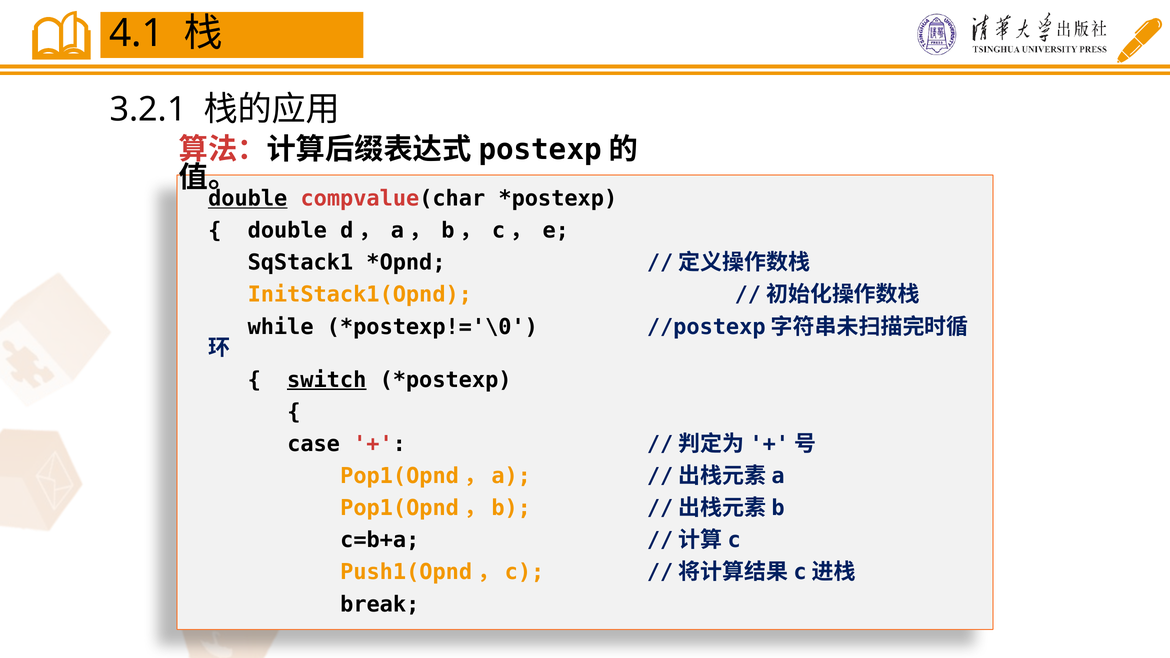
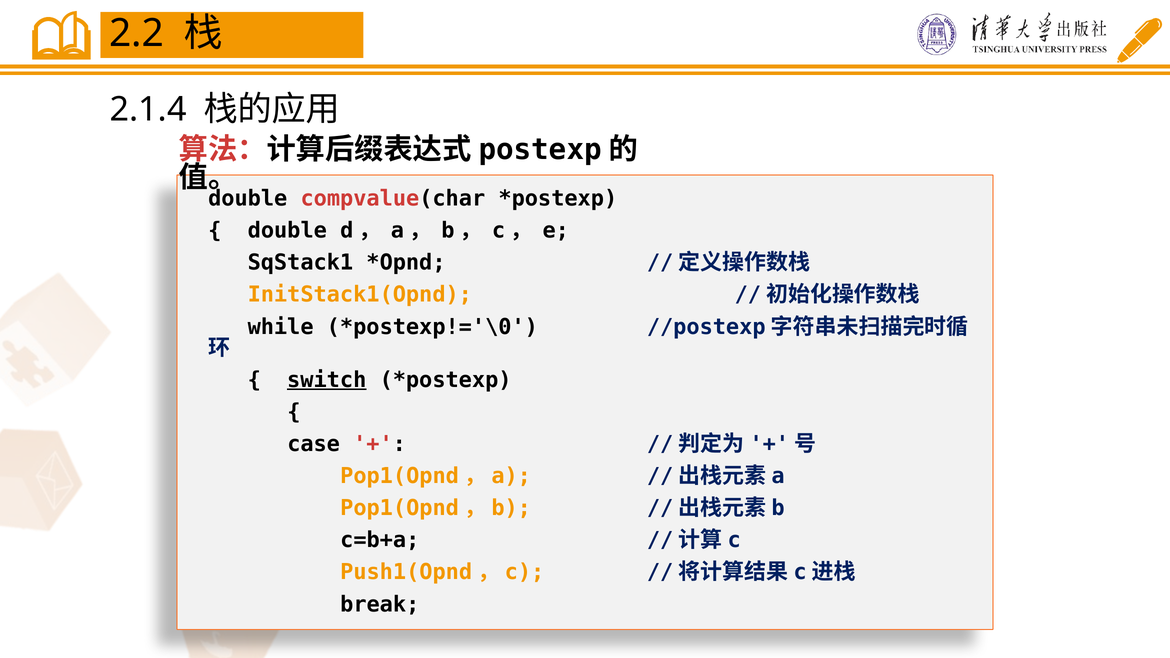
4.1: 4.1 -> 2.2 (137, 33)
3.2.1: 3.2.1 -> 2.1.4 (148, 109)
double underline: present -> none (248, 199)
